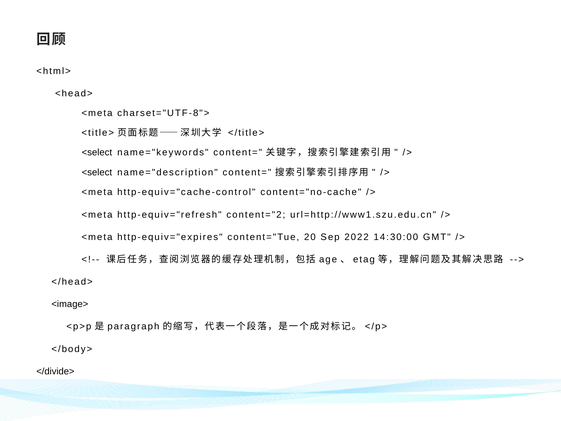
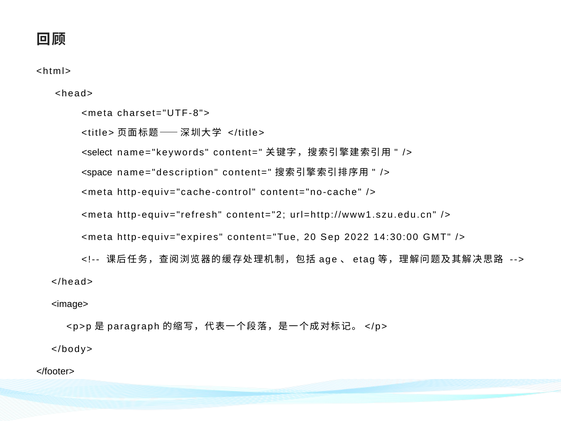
<select: <select -> <space (97, 172)
</divide>: </divide> -> </footer> (55, 371)
